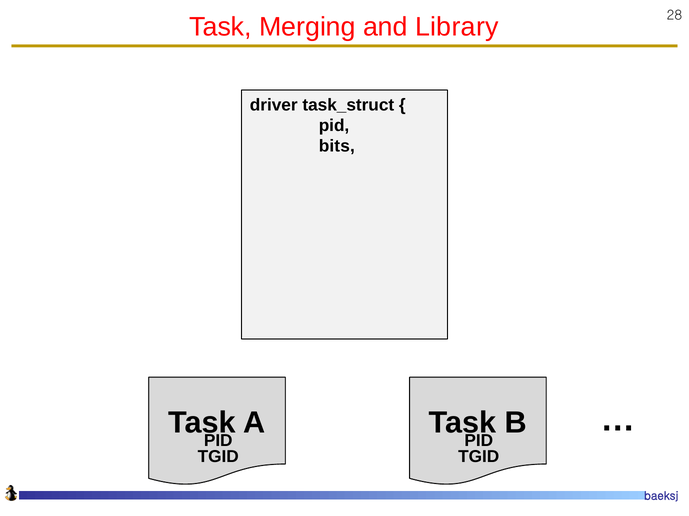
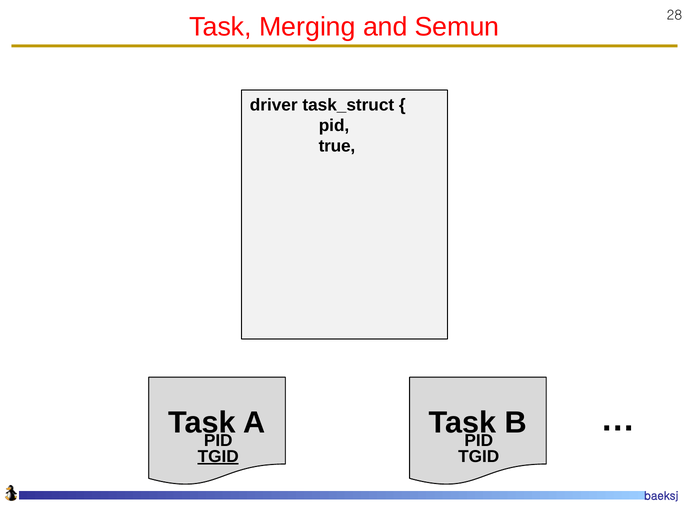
Library: Library -> Semun (457, 27)
bits: bits -> true (337, 146)
TGID underline: none -> present (218, 457)
